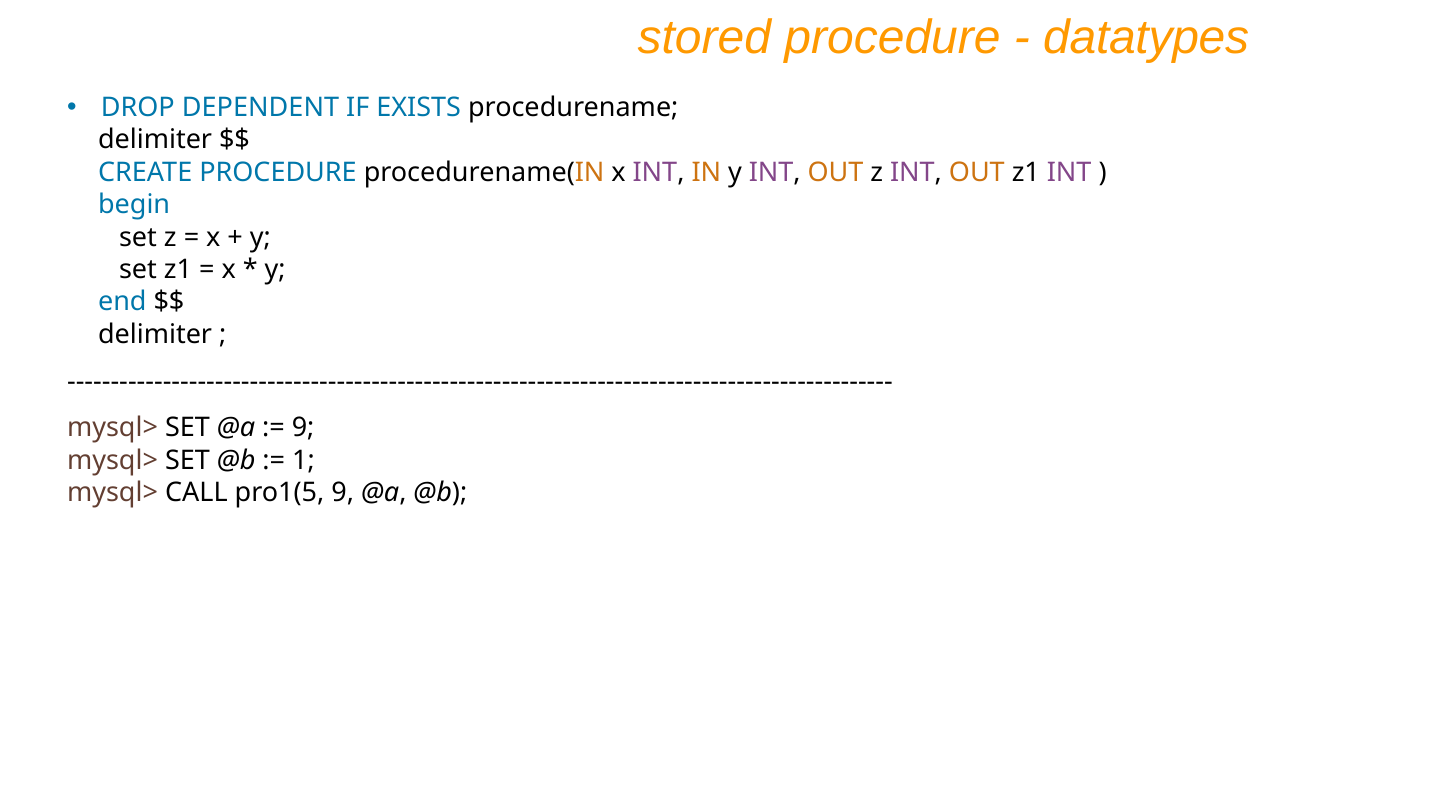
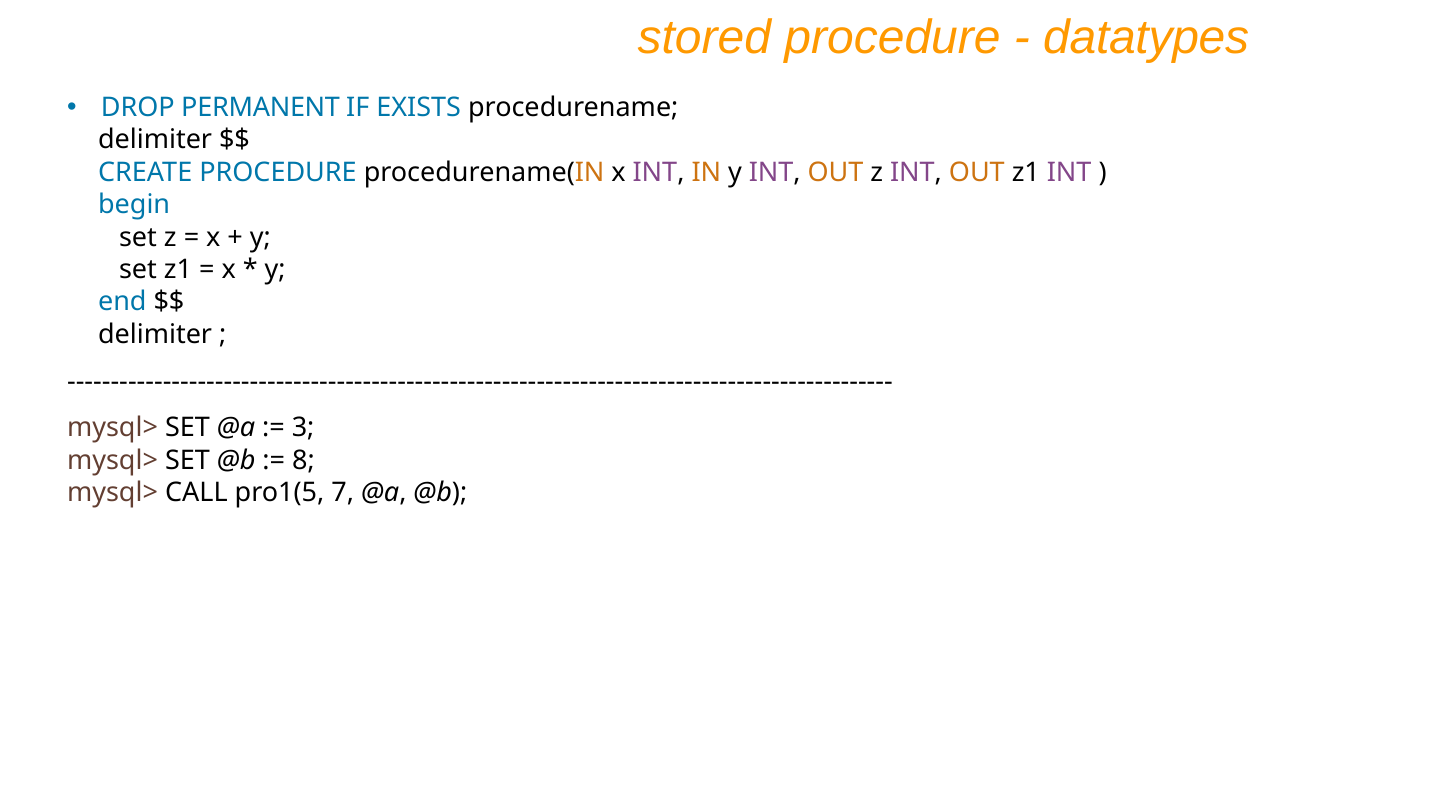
DEPENDENT: DEPENDENT -> PERMANENT (261, 108)
9: 9 -> 3 (303, 428)
1: 1 -> 8 (303, 460)
pro1(5 9: 9 -> 7 (343, 493)
